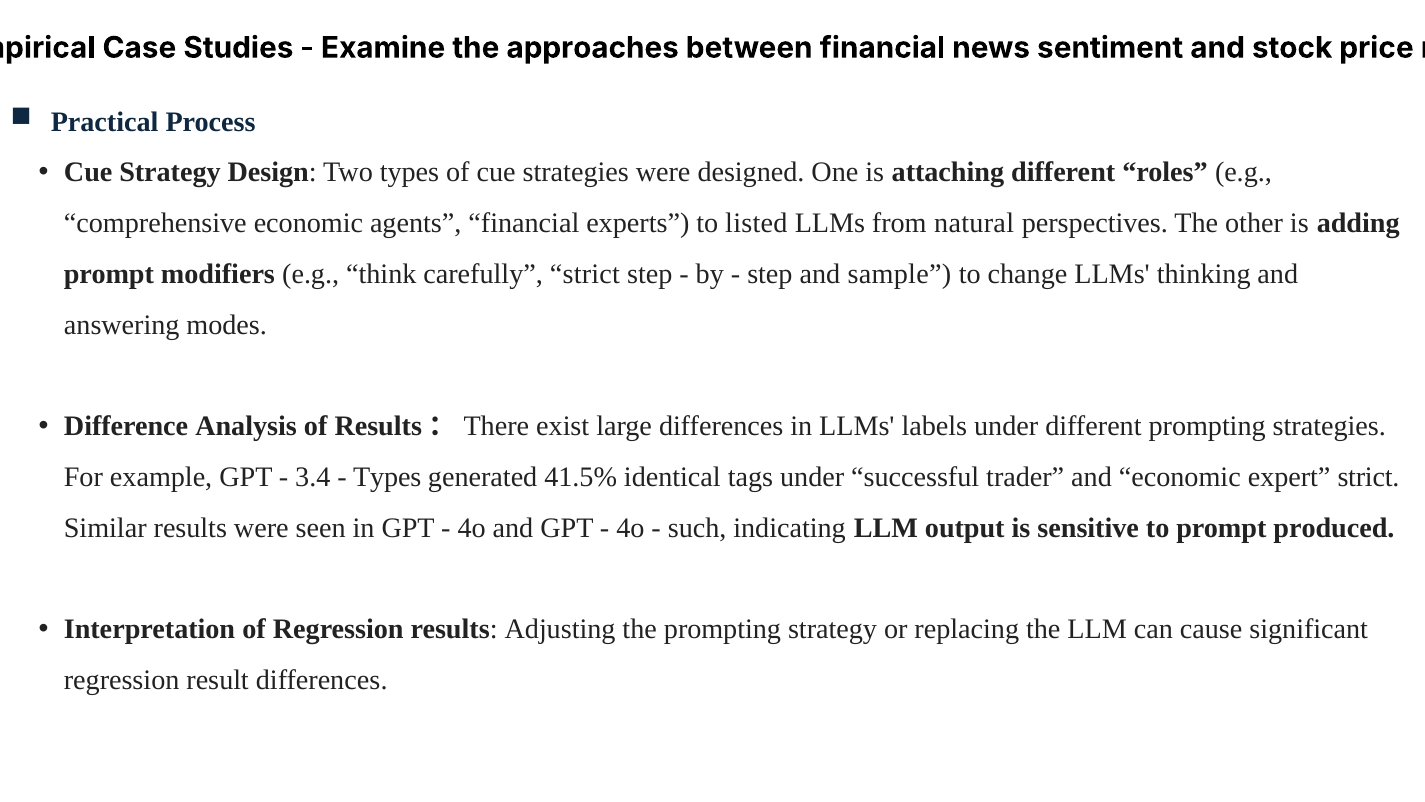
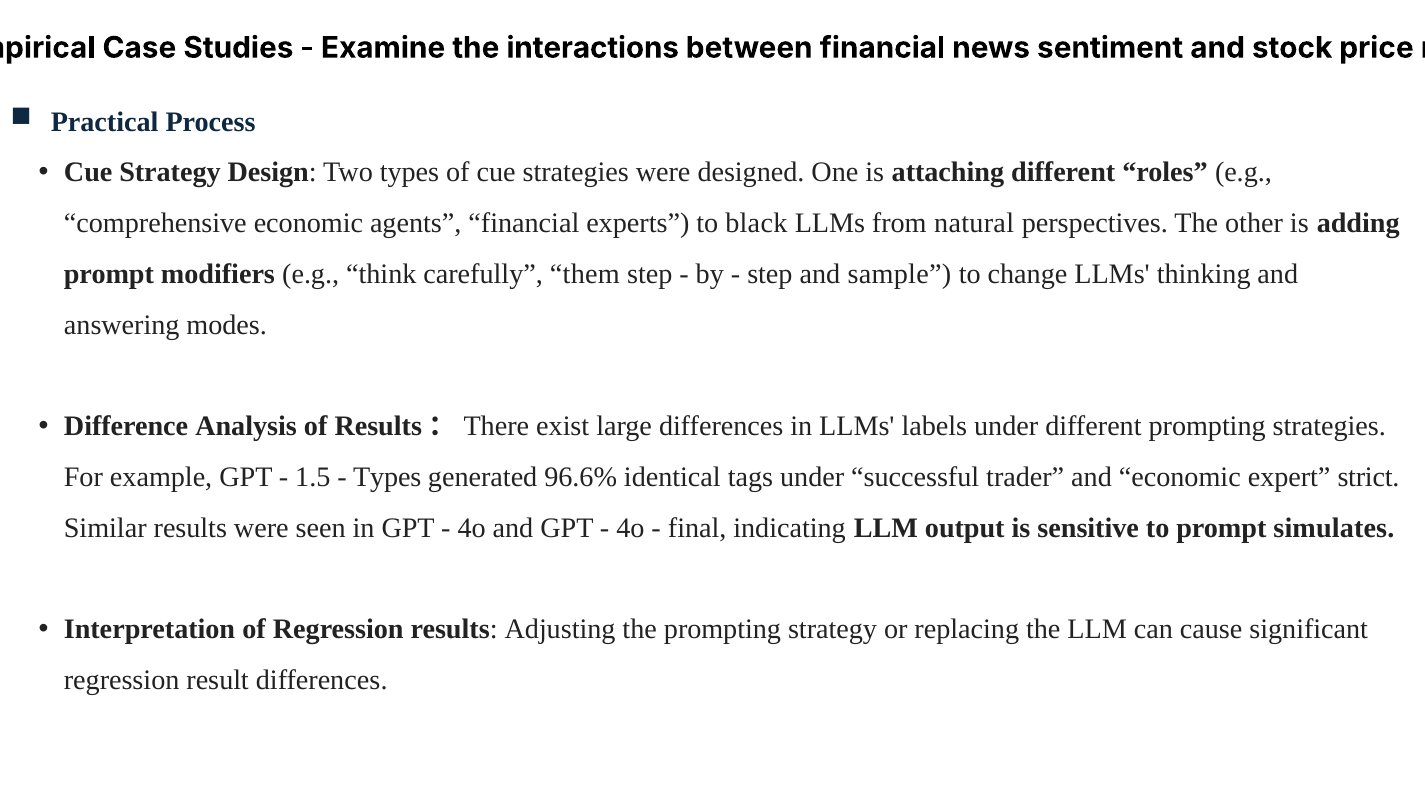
approaches: approaches -> interactions (593, 48)
listed: listed -> black (756, 223)
carefully strict: strict -> them (585, 274)
3.4: 3.4 -> 1.5 (313, 477)
41.5%: 41.5% -> 96.6% (581, 477)
such: such -> final (697, 528)
produced: produced -> simulates (1334, 528)
